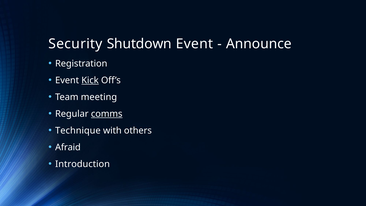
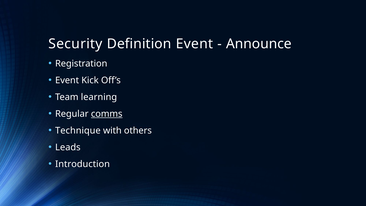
Shutdown: Shutdown -> Definition (139, 44)
Kick underline: present -> none (90, 80)
meeting: meeting -> learning (99, 97)
Afraid: Afraid -> Leads (68, 147)
